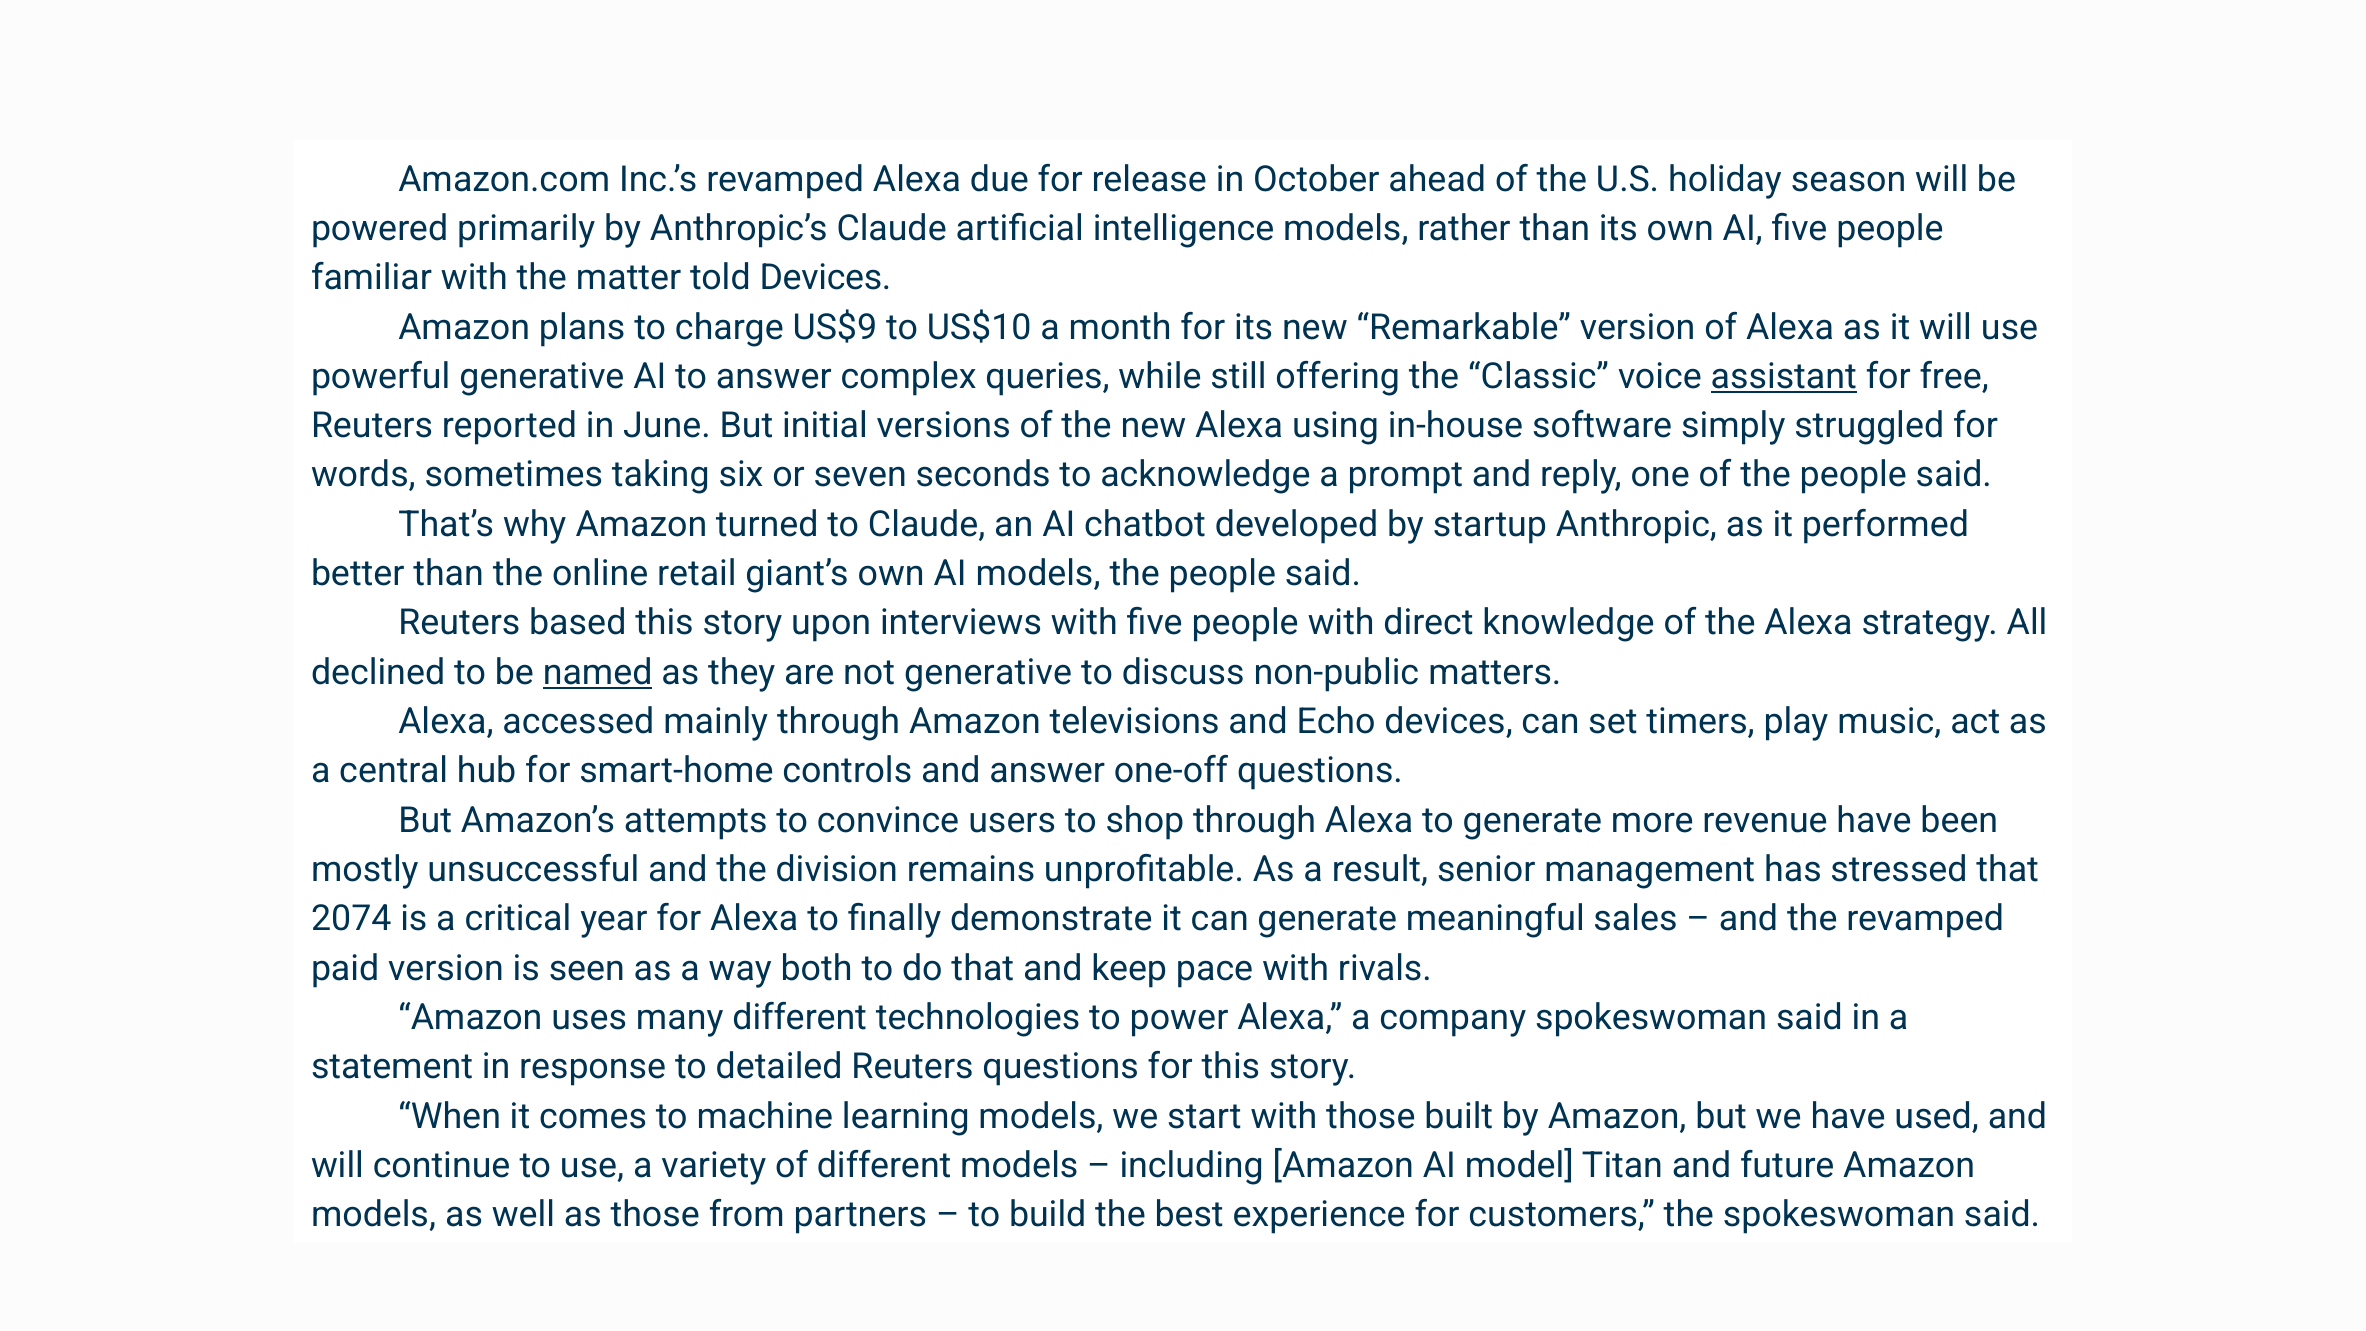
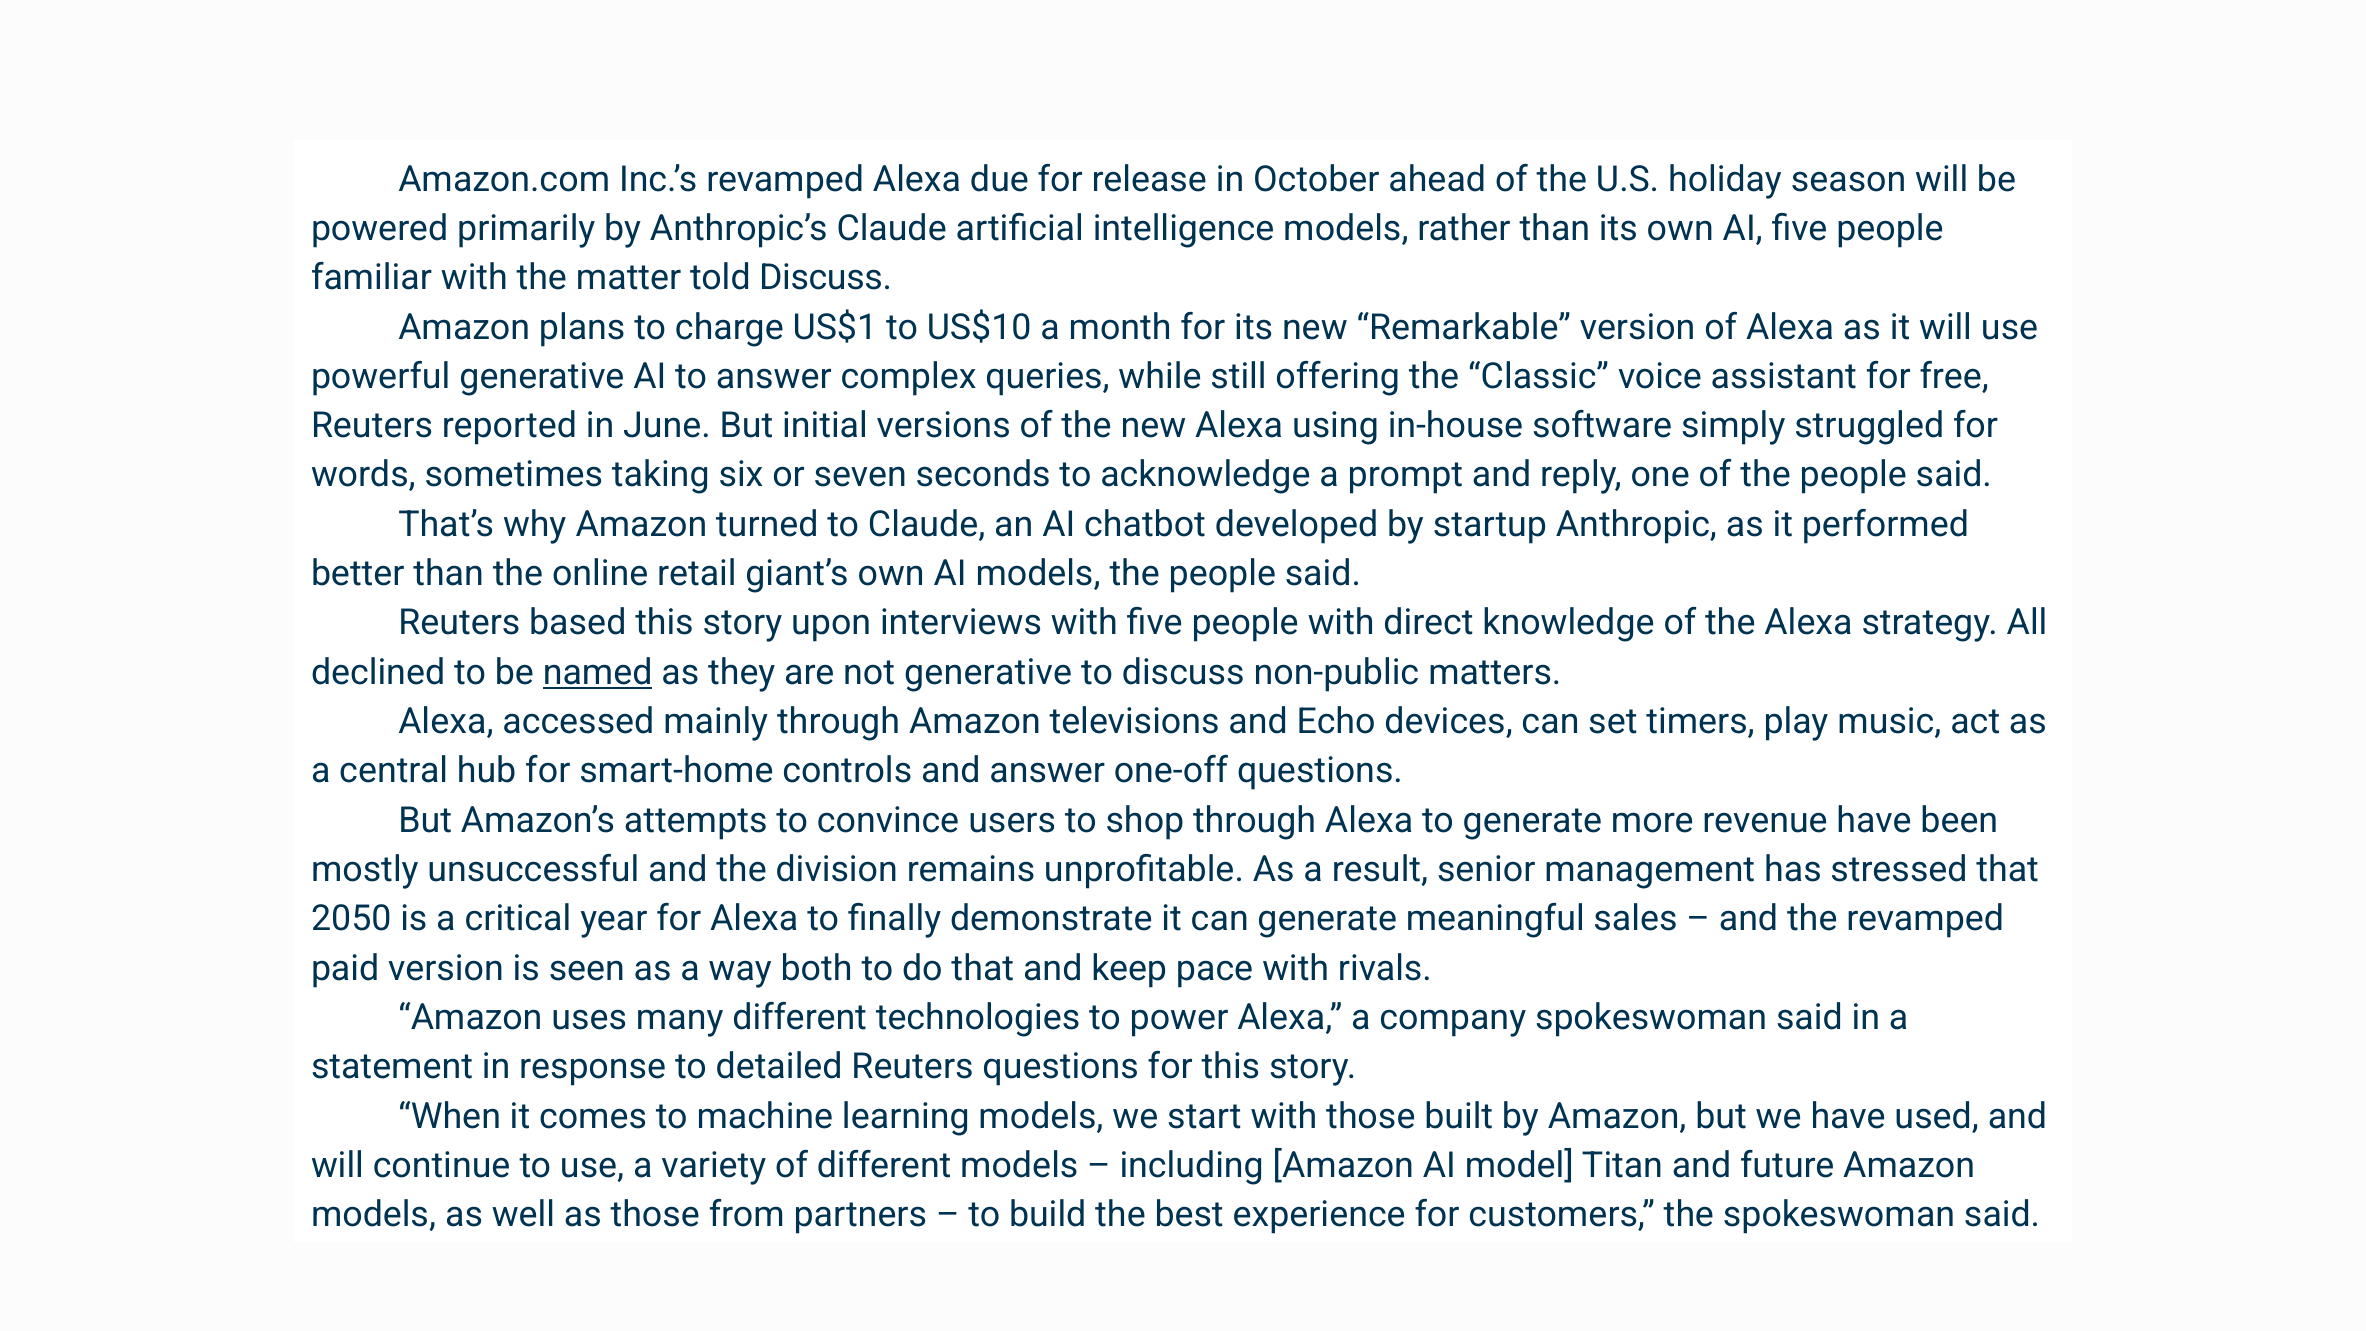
told Devices: Devices -> Discuss (826, 278)
US$9: US$9 -> US$1 (835, 327)
assistant underline: present -> none (1784, 376)
2074: 2074 -> 2050 (351, 919)
